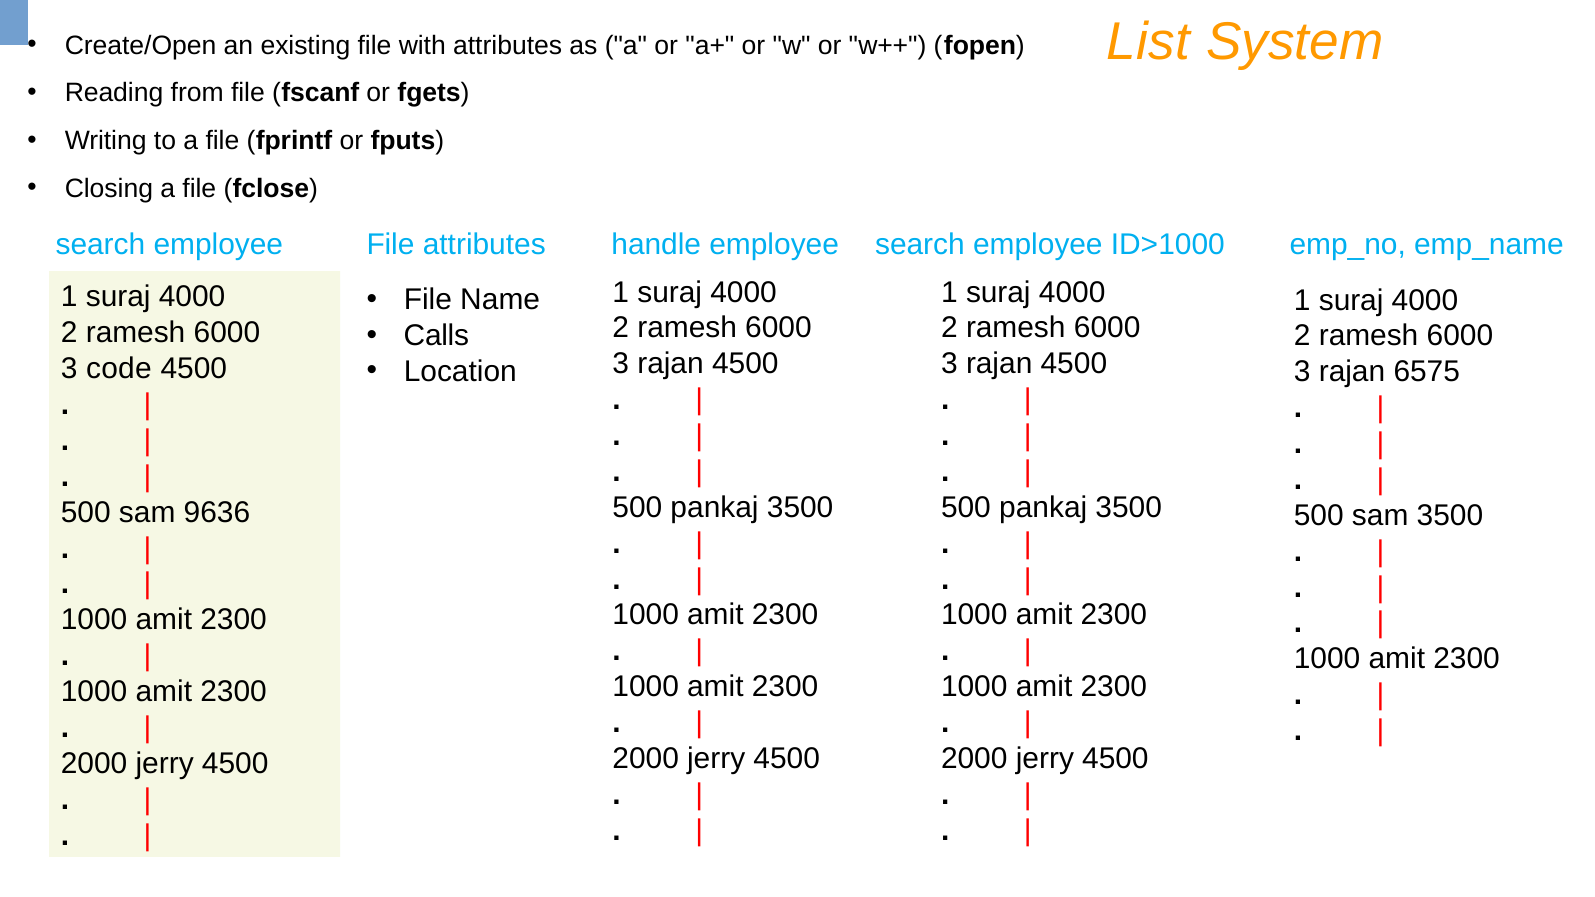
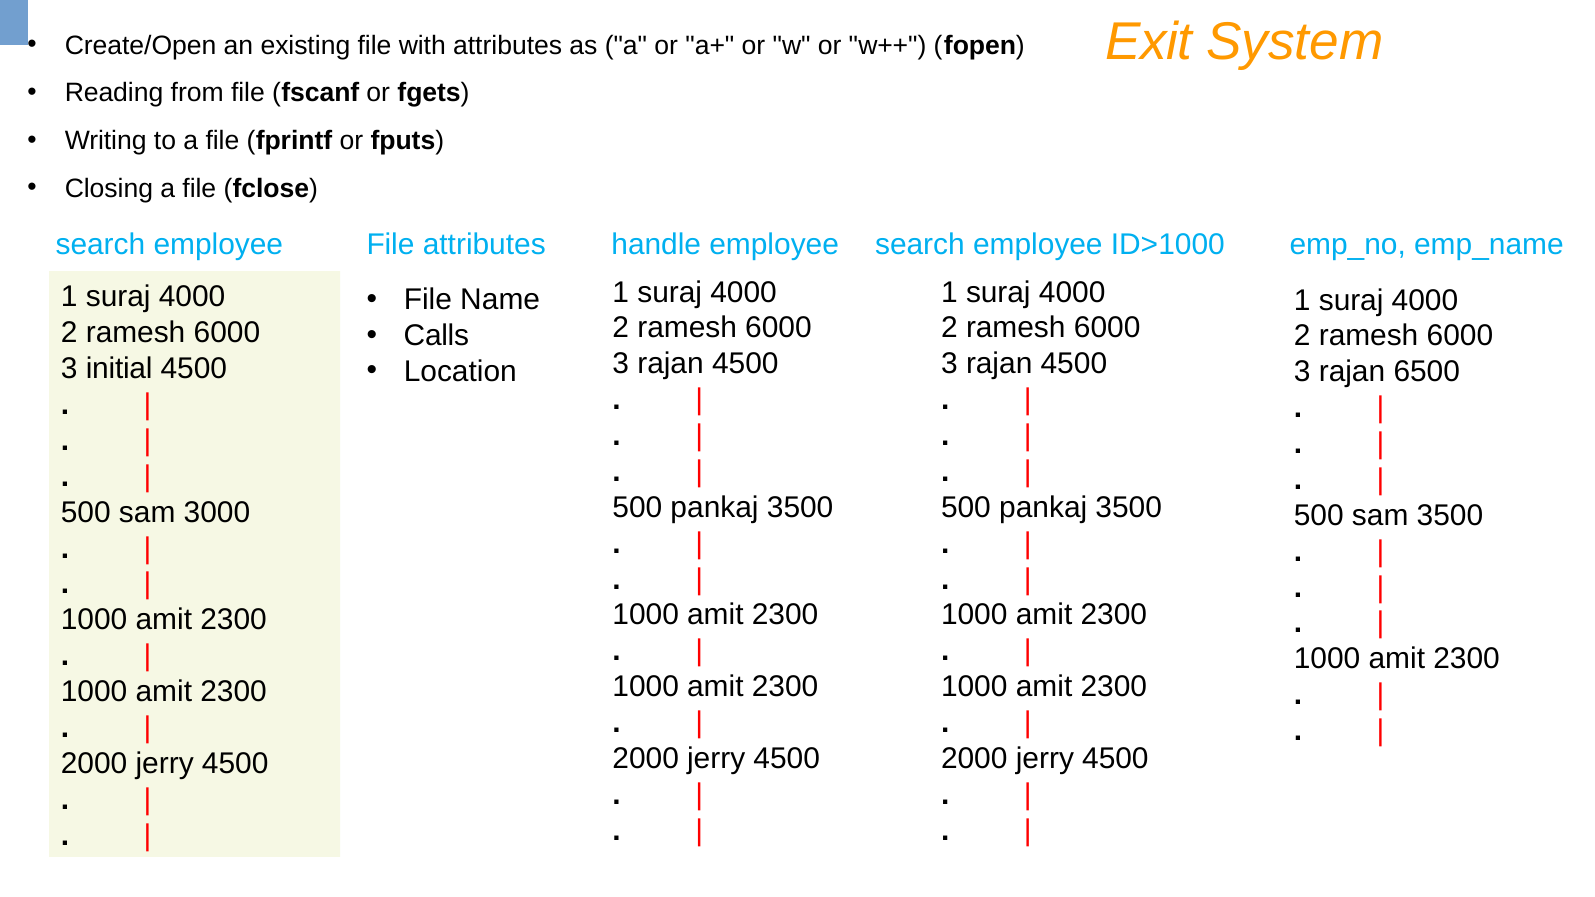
List: List -> Exit (1149, 42)
code: code -> initial (119, 369)
6575: 6575 -> 6500 (1427, 372)
9636: 9636 -> 3000 (217, 512)
